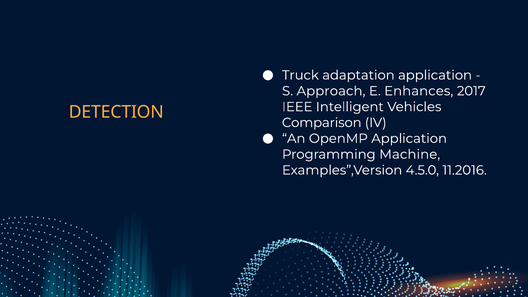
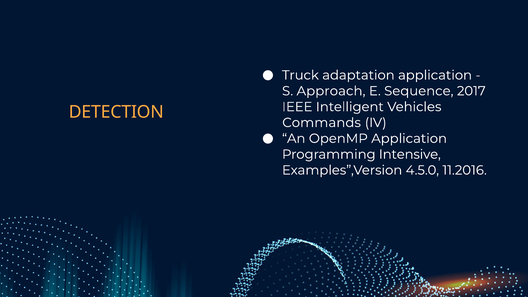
Enhances: Enhances -> Sequence (419, 91)
Comparison: Comparison -> Commands (322, 123)
Machine: Machine -> Intensive (410, 154)
